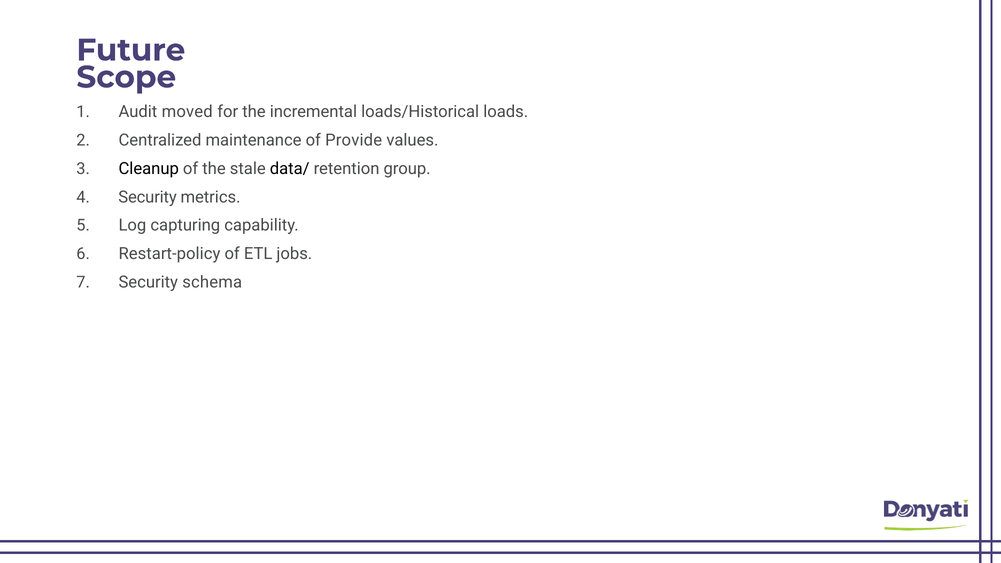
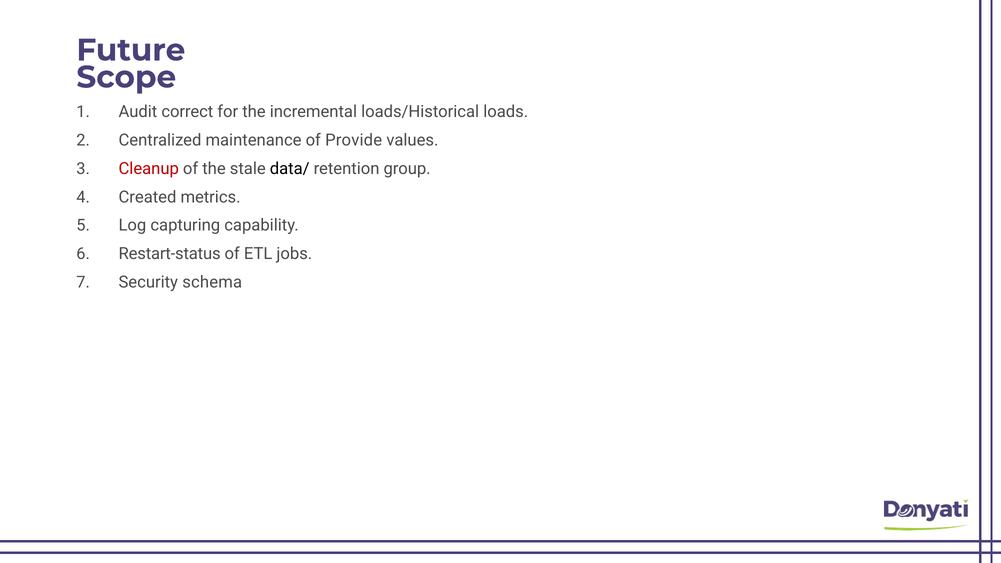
moved: moved -> correct (187, 112)
Cleanup colour: black -> red (149, 169)
Security: Security -> Created (147, 197)
Restart-policy: Restart-policy -> Restart-status (170, 254)
